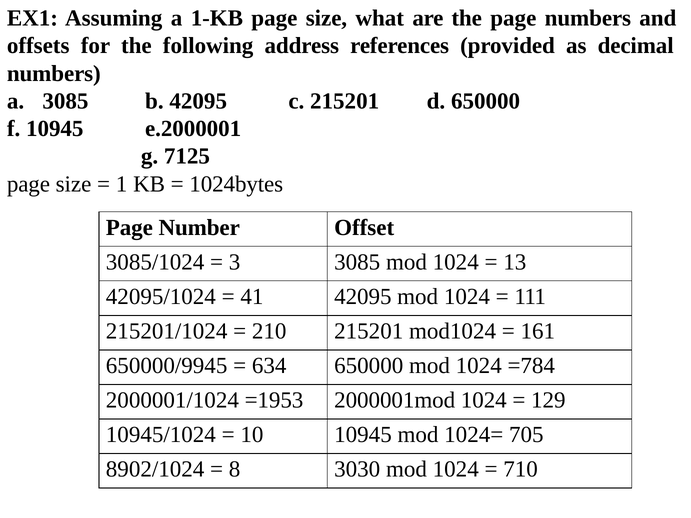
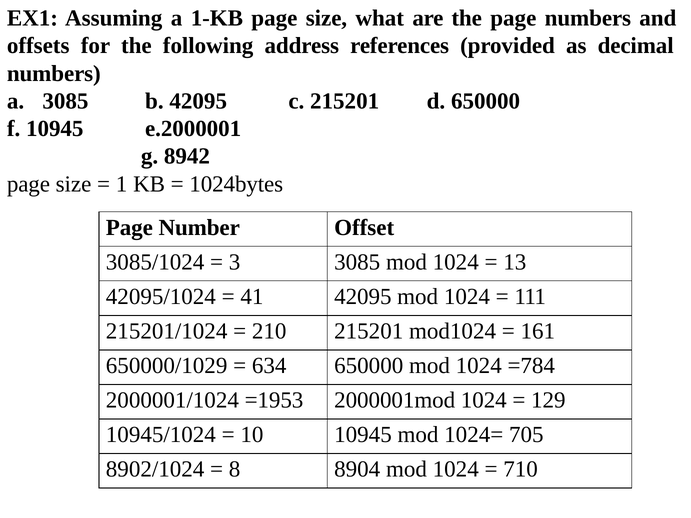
7125: 7125 -> 8942 (187, 156)
650000/9945: 650000/9945 -> 650000/1029 (167, 366)
3030: 3030 -> 8904 (357, 470)
